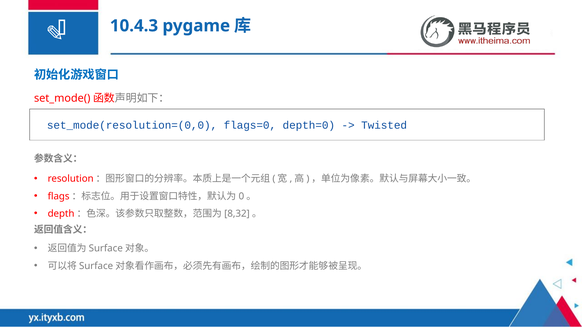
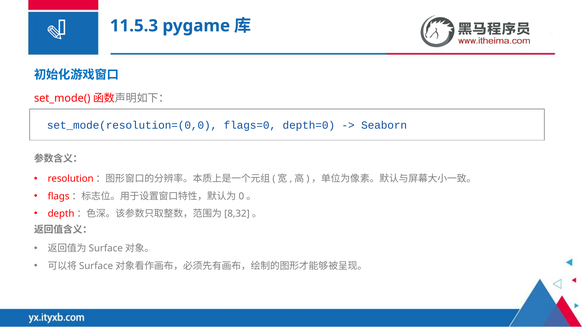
10.4.3: 10.4.3 -> 11.5.3 (134, 26)
Twisted: Twisted -> Seaborn (384, 125)
